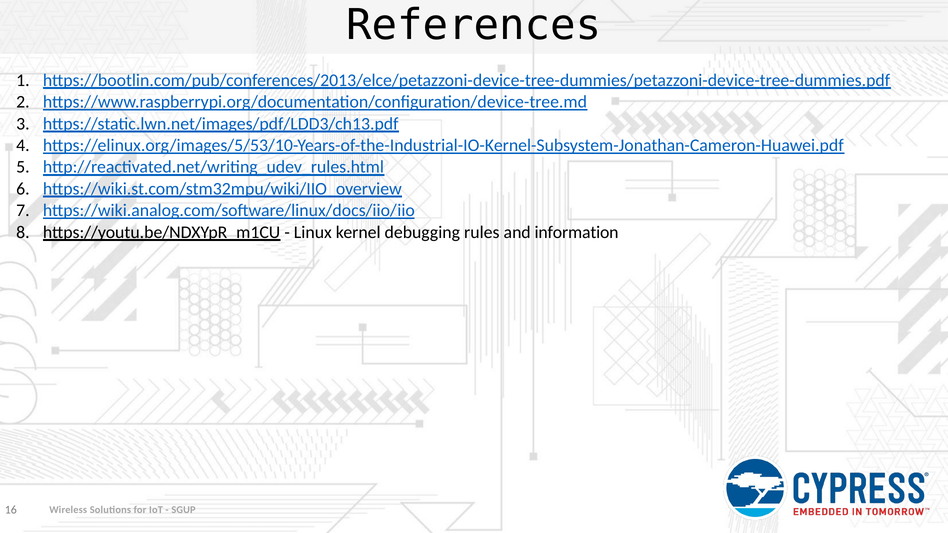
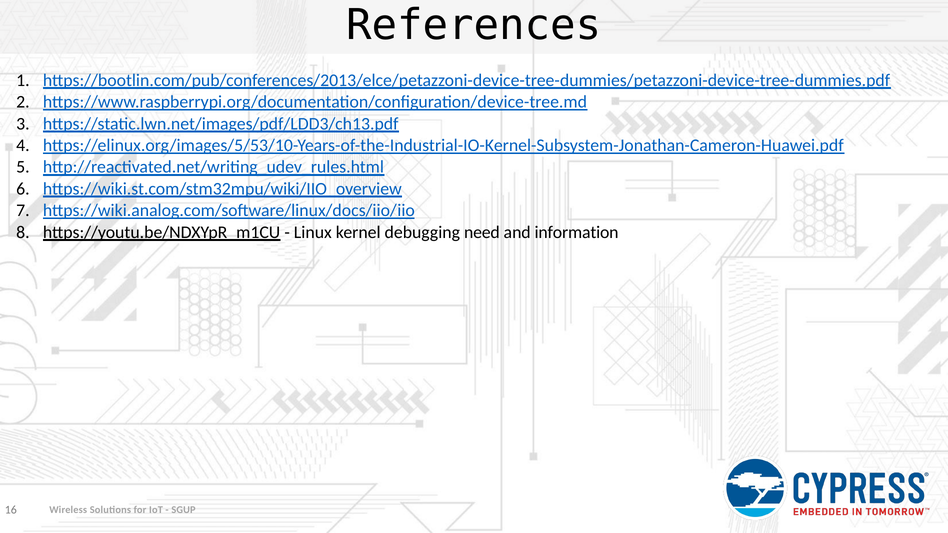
rules: rules -> need (482, 232)
